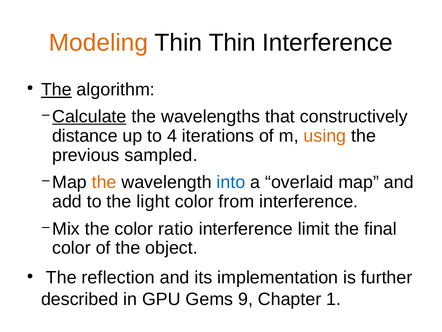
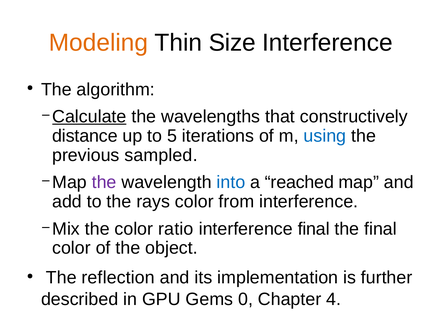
Thin Thin: Thin -> Size (232, 43)
The underline: present -> none (56, 90)
4: 4 -> 5 (172, 136)
using colour: orange -> blue (325, 136)
the colour: orange -> purple (104, 182)
overlaid: overlaid -> reached (299, 182)
light: light -> rays (153, 201)
interference limit: limit -> final (314, 228)
9: 9 -> 0 (246, 299)
1: 1 -> 4 (334, 299)
